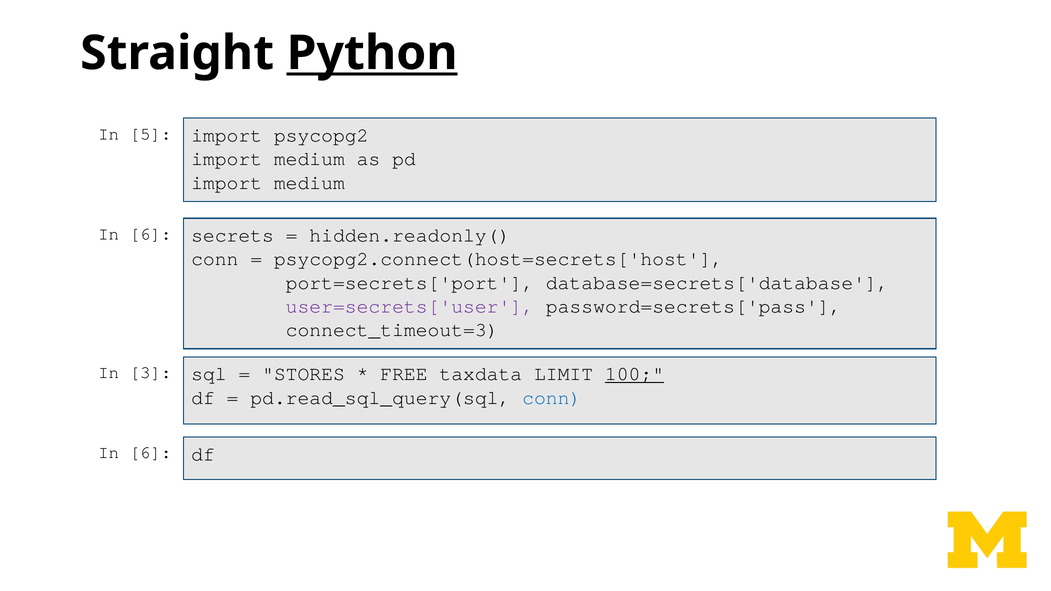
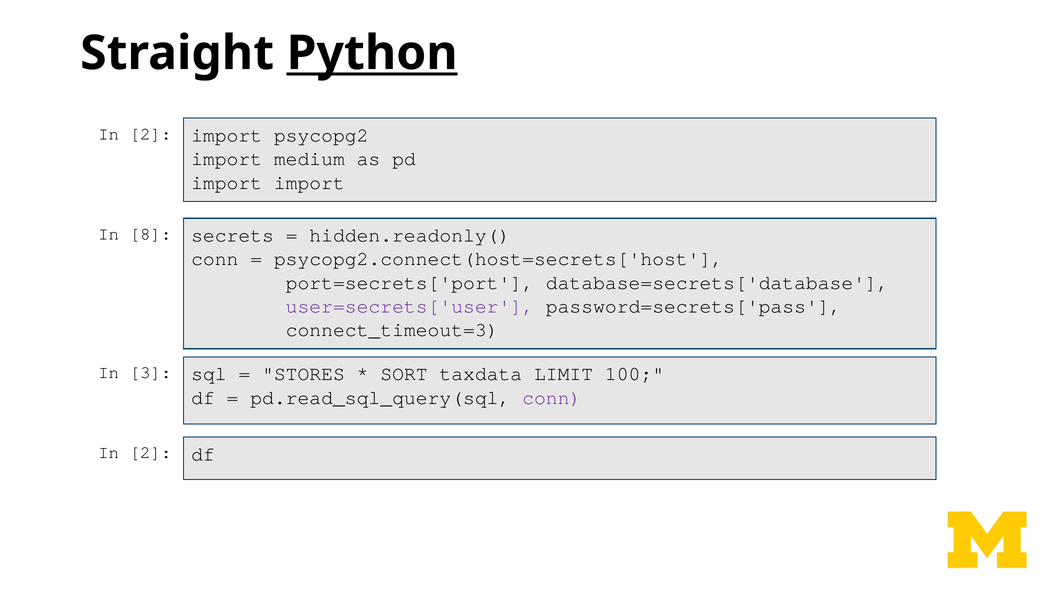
5: 5 -> 2 (151, 134)
medium: medium -> import (309, 183)
6: 6 -> 8 (151, 234)
FREE: FREE -> SORT (404, 374)
100 underline: present -> none (635, 374)
conn colour: blue -> purple (552, 398)
6: 6 -> 2 (150, 453)
